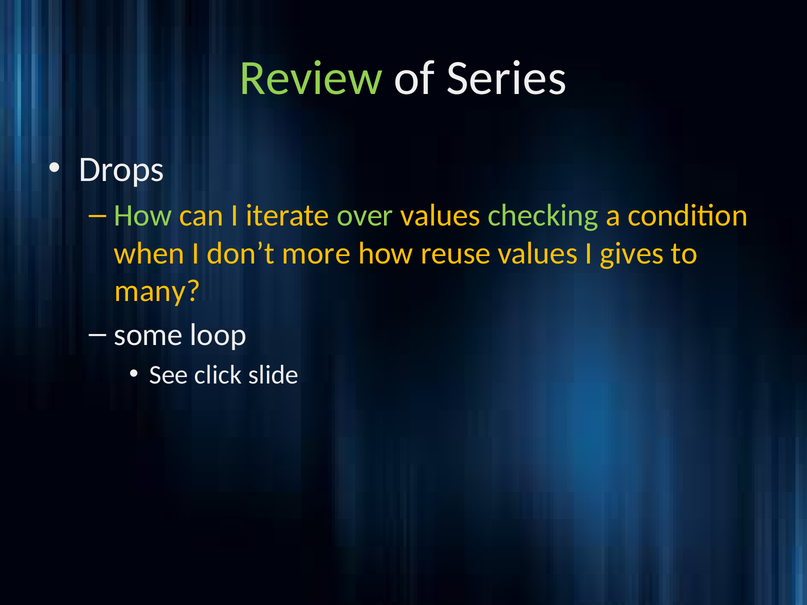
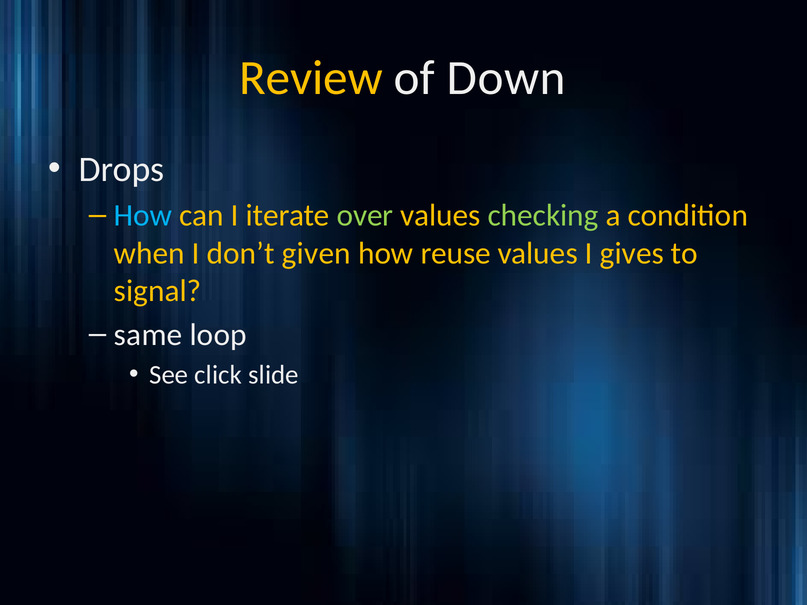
Review colour: light green -> yellow (311, 78)
Series: Series -> Down (506, 78)
How colour: light green -> light blue (143, 216)
more: more -> given (316, 253)
many: many -> signal (158, 291)
some: some -> same (148, 335)
